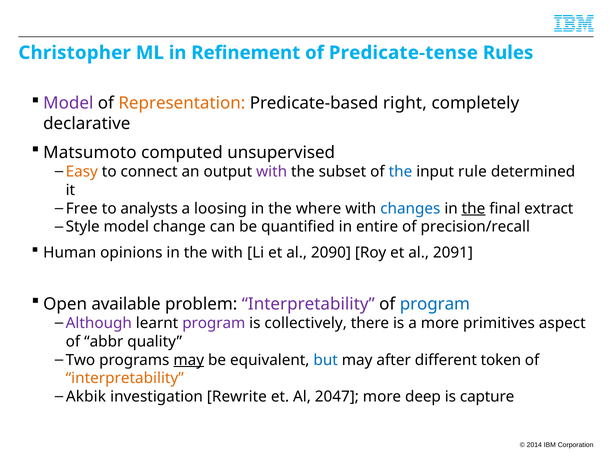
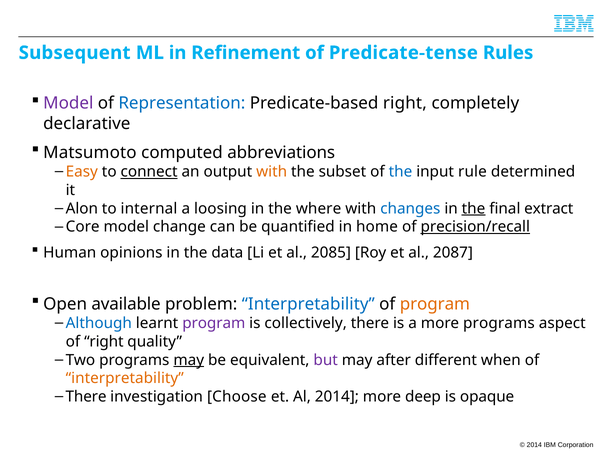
Christopher: Christopher -> Subsequent (75, 53)
Representation colour: orange -> blue (182, 103)
unsupervised: unsupervised -> abbreviations (281, 152)
connect underline: none -> present (149, 172)
with colour: purple -> orange (272, 172)
Free: Free -> Alon (82, 208)
analysts: analysts -> internal (149, 208)
Style: Style -> Core (83, 227)
entire: entire -> home (377, 227)
precision/recall underline: none -> present (475, 227)
the with: with -> data (227, 253)
2090: 2090 -> 2085 (331, 253)
2091: 2091 -> 2087 (453, 253)
Interpretability colour: purple -> blue (308, 304)
program colour: blue -> orange (435, 304)
Although colour: purple -> blue (99, 323)
more primitives: primitives -> programs (499, 323)
of abbr: abbr -> right (104, 342)
but colour: blue -> purple (326, 360)
token: token -> when (501, 360)
Akbik: Akbik -> There (86, 397)
Rewrite: Rewrite -> Choose (237, 397)
Al 2047: 2047 -> 2014 (337, 397)
capture: capture -> opaque (487, 397)
